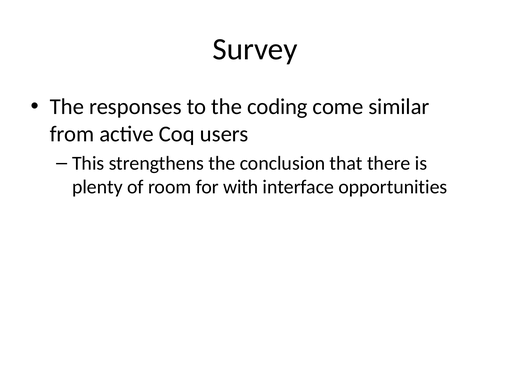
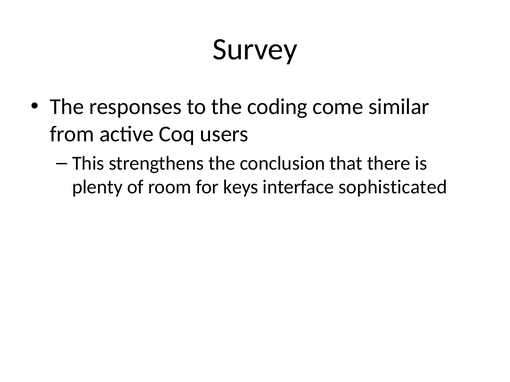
with: with -> keys (241, 187)
opportunities: opportunities -> sophisticated (393, 187)
